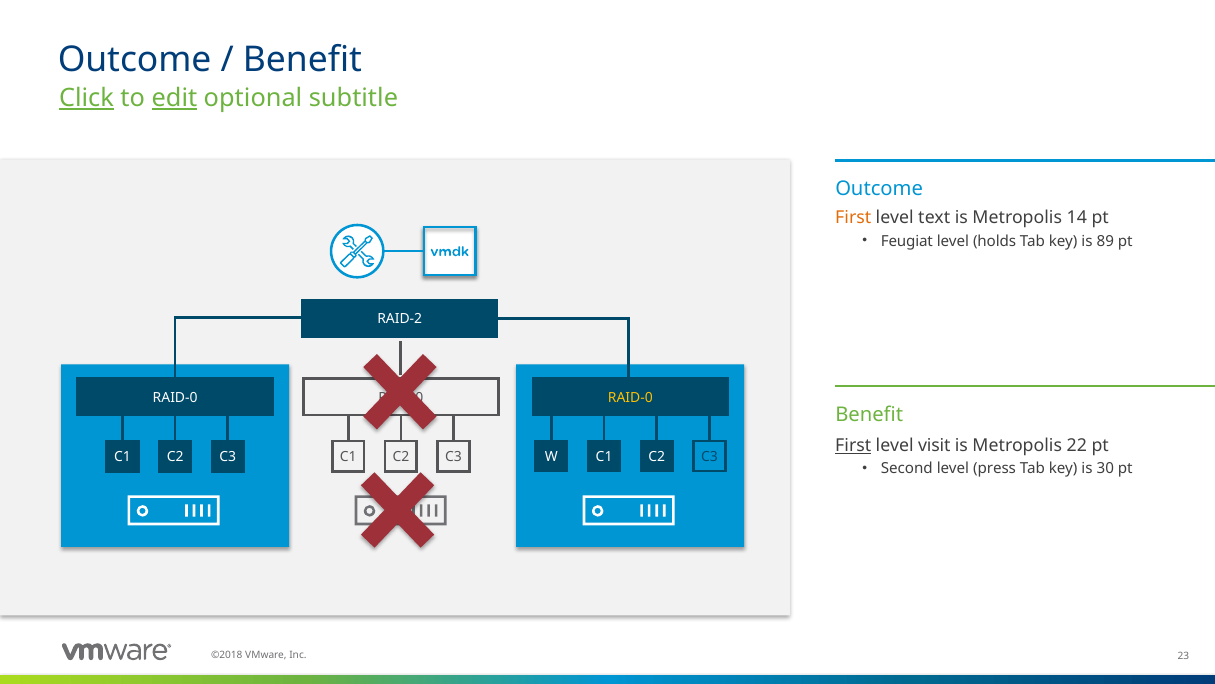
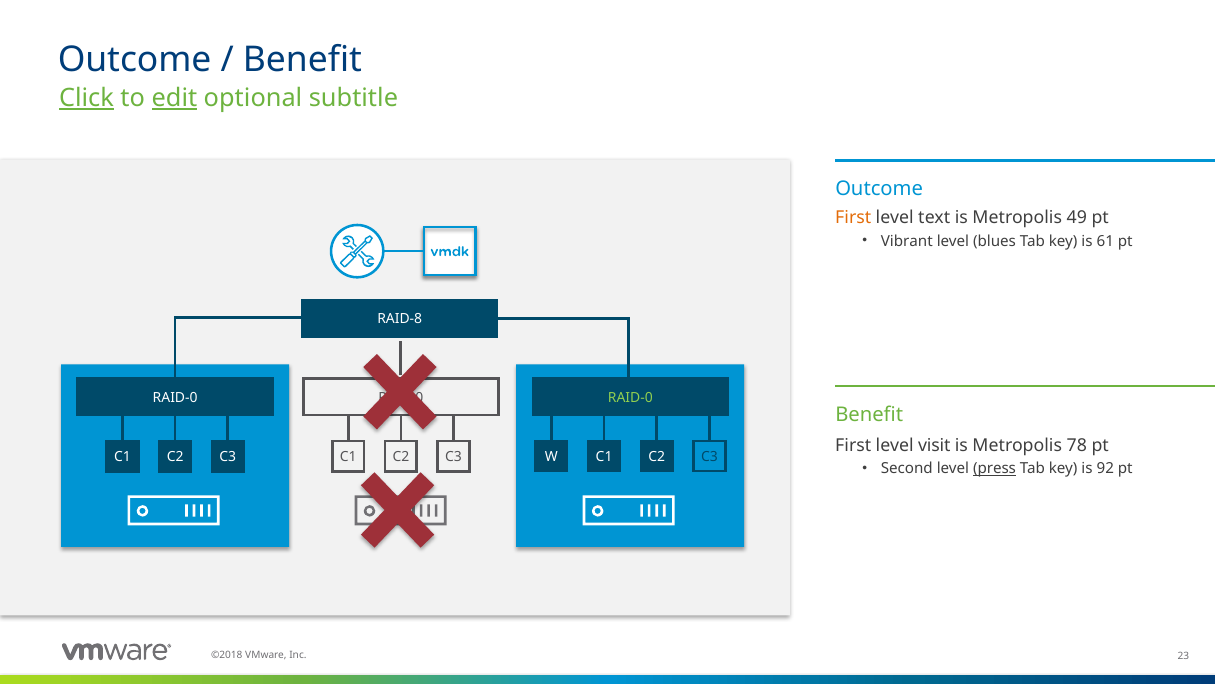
14: 14 -> 49 (1077, 218)
Feugiat: Feugiat -> Vibrant (907, 241)
holds: holds -> blues (994, 241)
89: 89 -> 61 (1105, 241)
RAID-2: RAID-2 -> RAID-8 (400, 319)
RAID-0 colour: yellow -> light green (630, 398)
First underline: present -> none (853, 445)
22: 22 -> 78 (1077, 445)
press underline: none -> present (995, 469)
30: 30 -> 92 (1105, 469)
